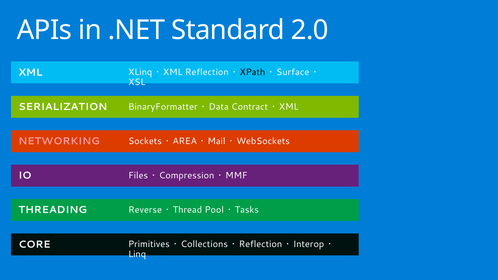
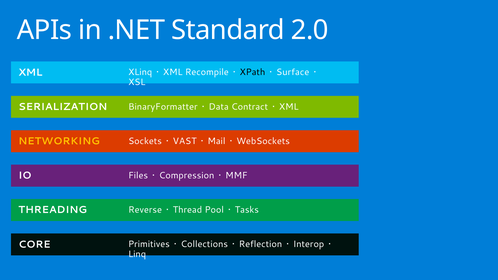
XML Reflection: Reflection -> Recompile (207, 72)
NETWORKING colour: pink -> yellow (59, 141)
AREA: AREA -> VAST (185, 141)
